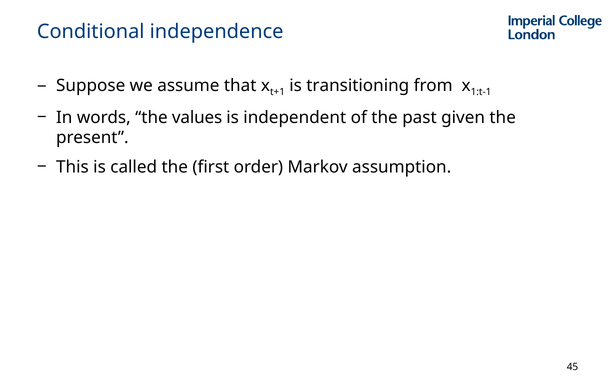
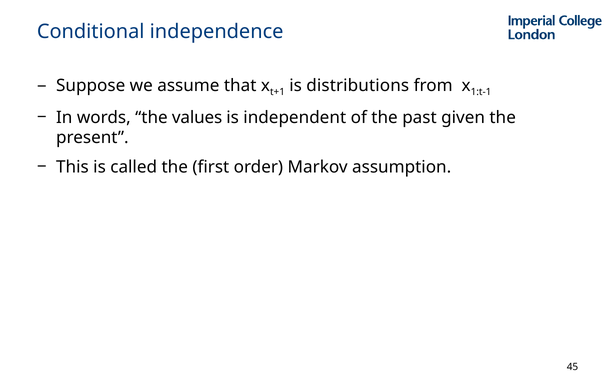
transitioning: transitioning -> distributions (358, 86)
